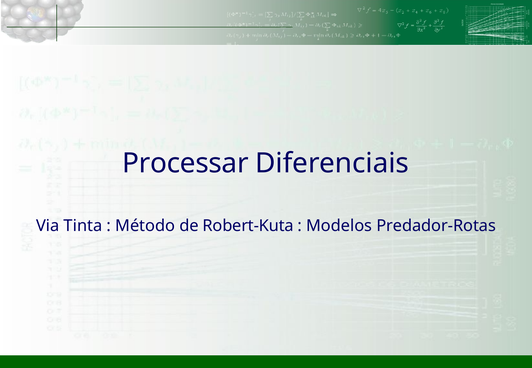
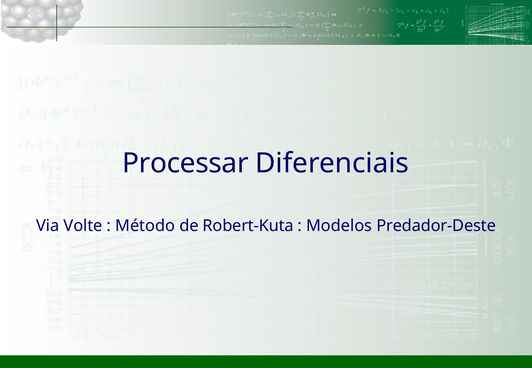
Tinta: Tinta -> Volte (83, 226)
Predador-Rotas: Predador-Rotas -> Predador-Deste (436, 226)
